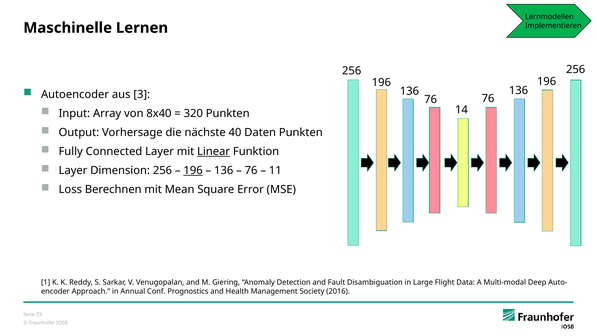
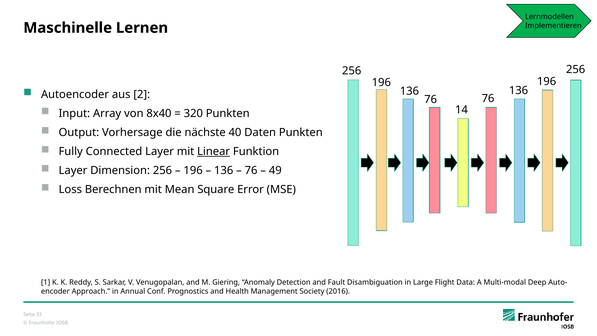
3: 3 -> 2 (142, 94)
196 underline: present -> none (193, 171)
11: 11 -> 49 (275, 171)
